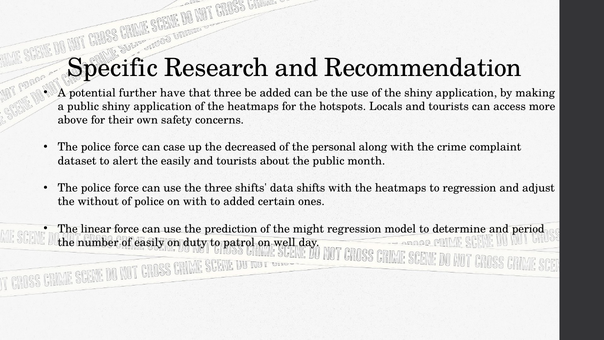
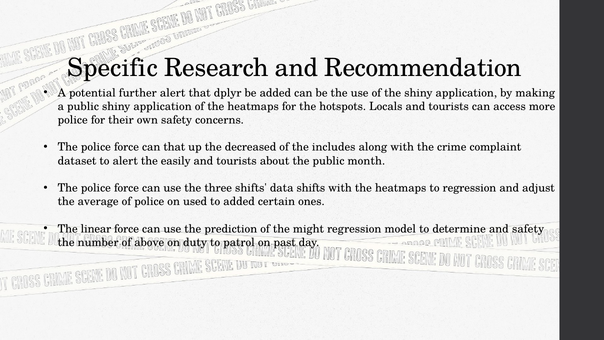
further have: have -> alert (173, 93)
that three: three -> dplyr (228, 93)
above: above -> police (73, 120)
can case: case -> that (174, 147)
personal: personal -> includes (334, 147)
without: without -> average (98, 201)
on with: with -> used (195, 201)
and period: period -> safety (528, 229)
of easily: easily -> above (149, 242)
well: well -> past (285, 242)
